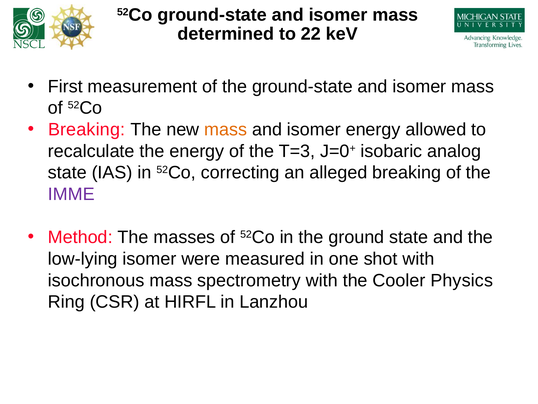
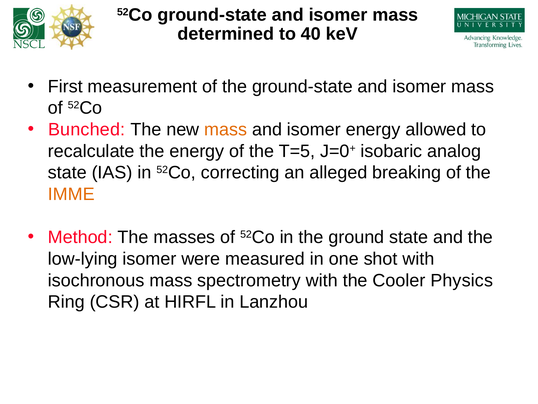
22: 22 -> 40 (311, 34)
Breaking: Breaking -> Bunched (87, 129)
T=3: T=3 -> T=5 (297, 151)
IMME colour: purple -> orange (71, 194)
